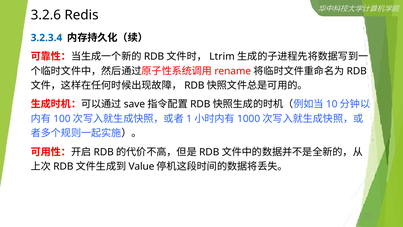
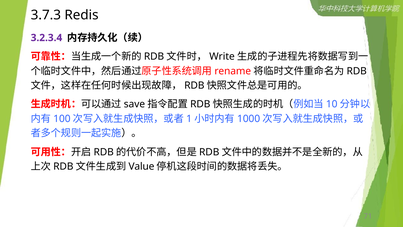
3.2.6: 3.2.6 -> 3.7.3 (46, 15)
3.2.3.4 colour: blue -> purple (46, 38)
Ltrim: Ltrim -> Write (222, 56)
